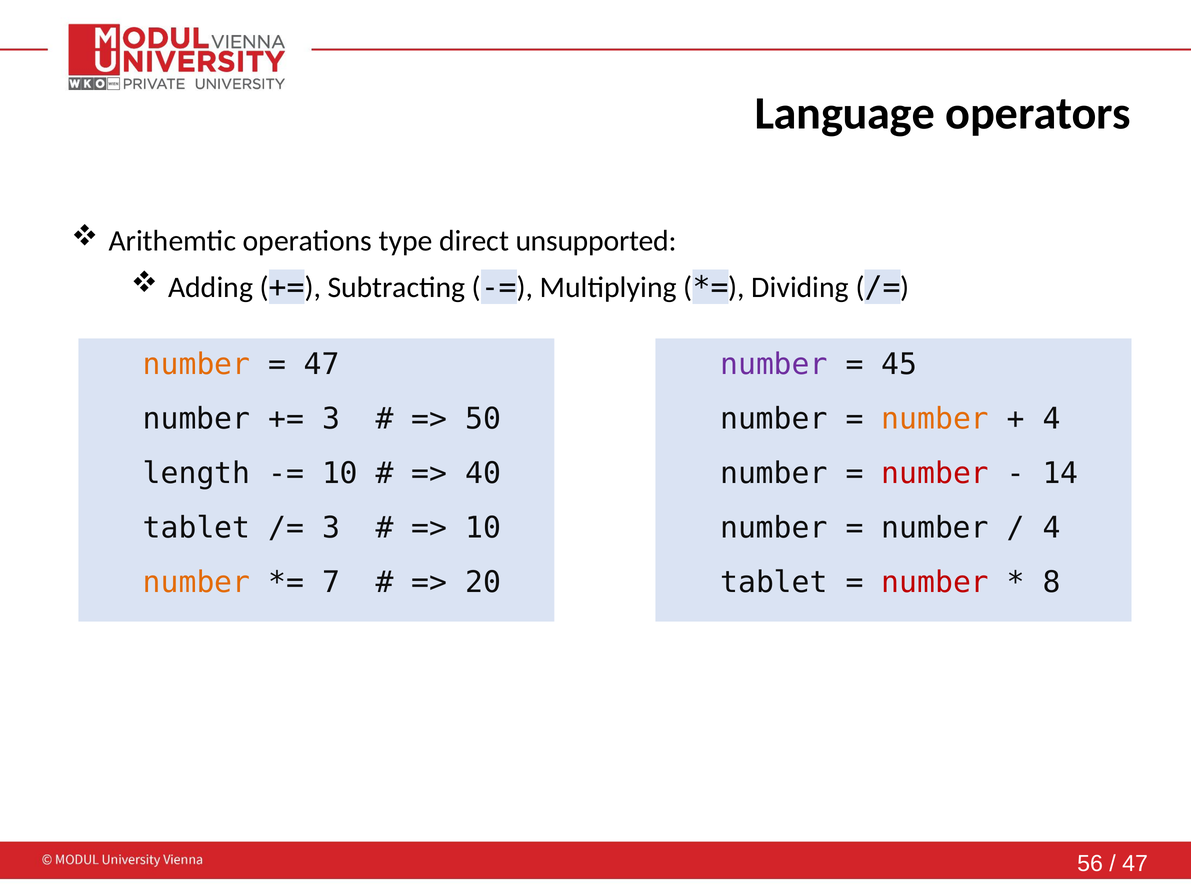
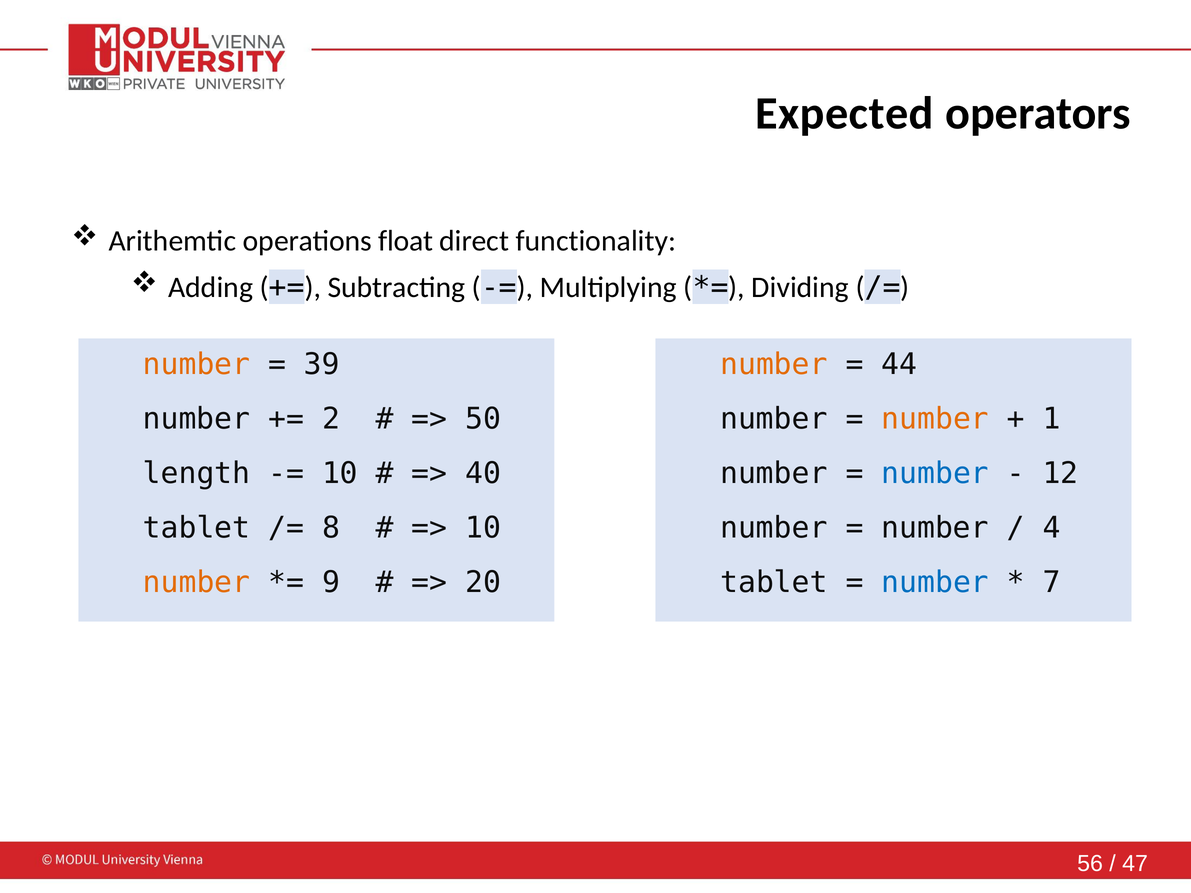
Language: Language -> Expected (844, 113)
type: type -> float (406, 241)
unsupported: unsupported -> functionality (596, 241)
47: 47 -> 39 (322, 364)
number colour: purple -> orange (774, 364)
45: 45 -> 44 (899, 364)
3: 3 -> 2 (331, 419)
4: 4 -> 1 (1052, 419)
number colour: red -> blue (935, 473)
14: 14 -> 12 (1061, 473)
3: 3 -> 8 (331, 528)
7: 7 -> 9 (331, 582)
number colour: red -> blue (935, 582)
8: 8 -> 7 (1052, 582)
